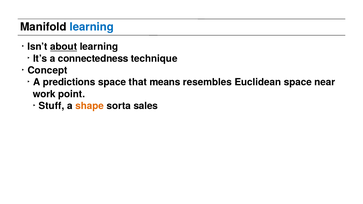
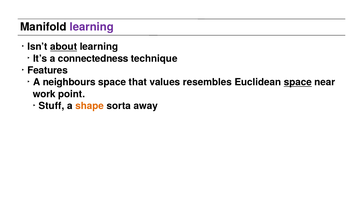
learning colour: blue -> purple (92, 27)
Concept: Concept -> Features (48, 70)
predictions: predictions -> neighbours (69, 82)
means: means -> values (165, 82)
space underline: none -> present (298, 82)
sales: sales -> away (146, 106)
